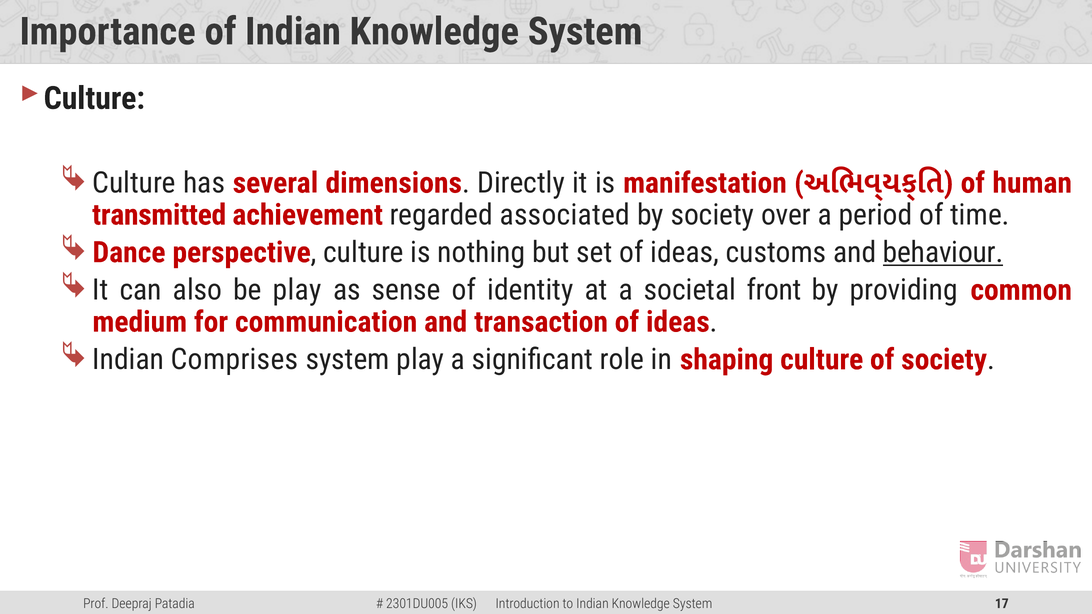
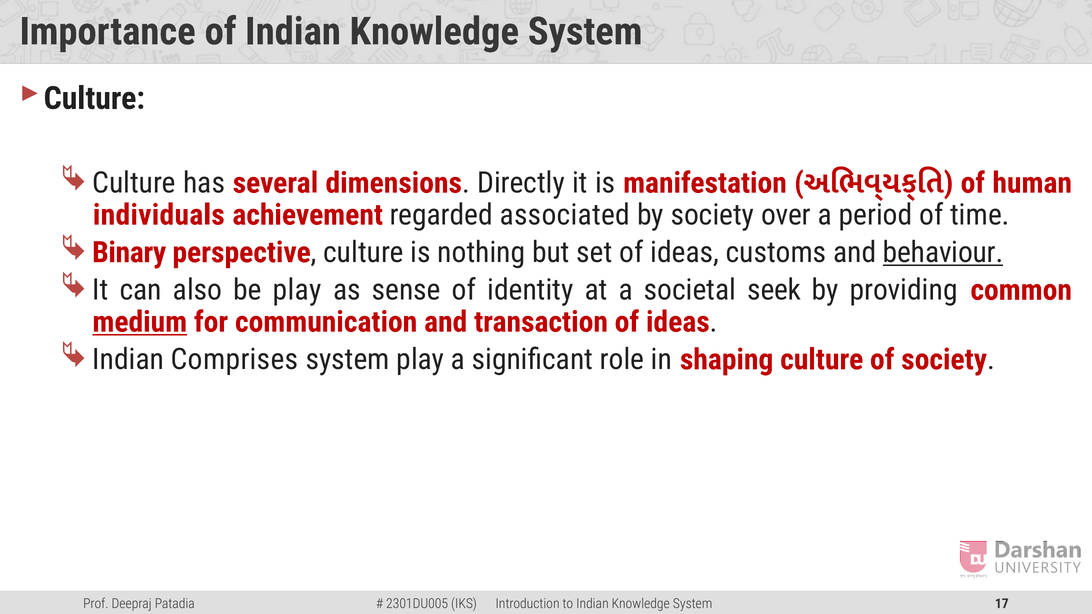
transmitted: transmitted -> individuals (159, 215)
Dance: Dance -> Binary (129, 253)
front: front -> seek (774, 290)
medium underline: none -> present (140, 322)
